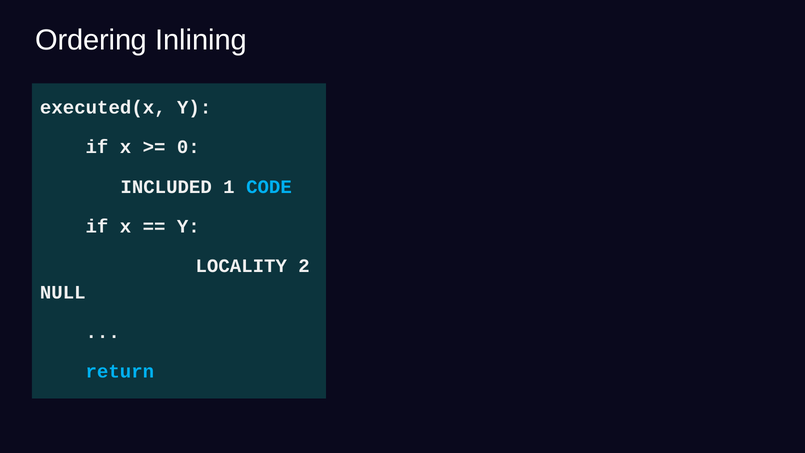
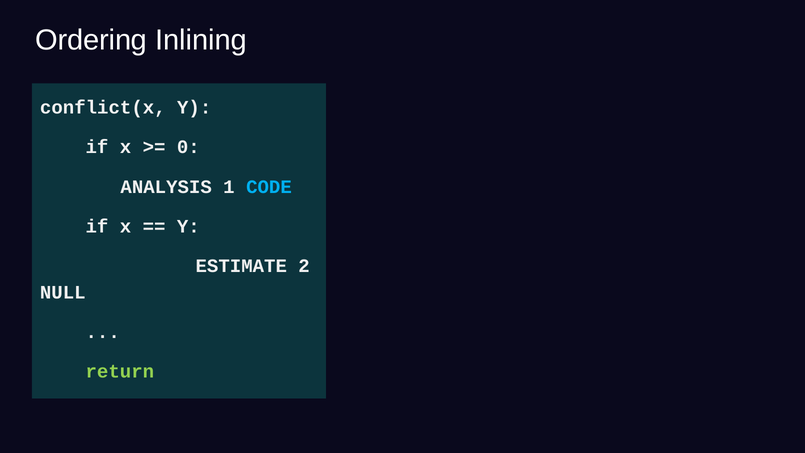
executed(x: executed(x -> conflict(x (103, 107)
INCLUDED: INCLUDED -> ANALYSIS (166, 187)
LOCALITY: LOCALITY -> ESTIMATE (241, 266)
return colour: light blue -> light green (120, 371)
